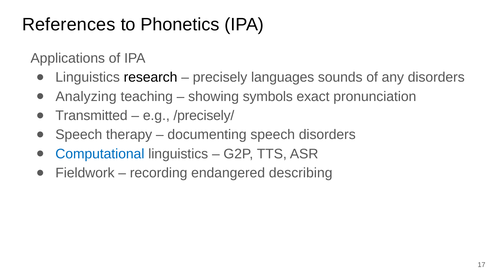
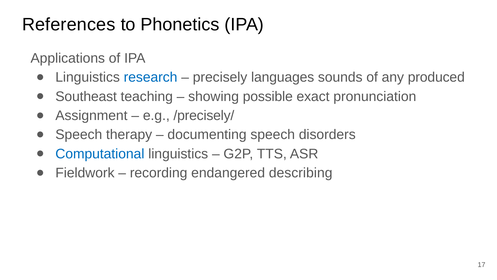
research colour: black -> blue (151, 77)
any disorders: disorders -> produced (436, 77)
Analyzing: Analyzing -> Southeast (86, 96)
symbols: symbols -> possible (268, 96)
Transmitted: Transmitted -> Assignment (91, 115)
